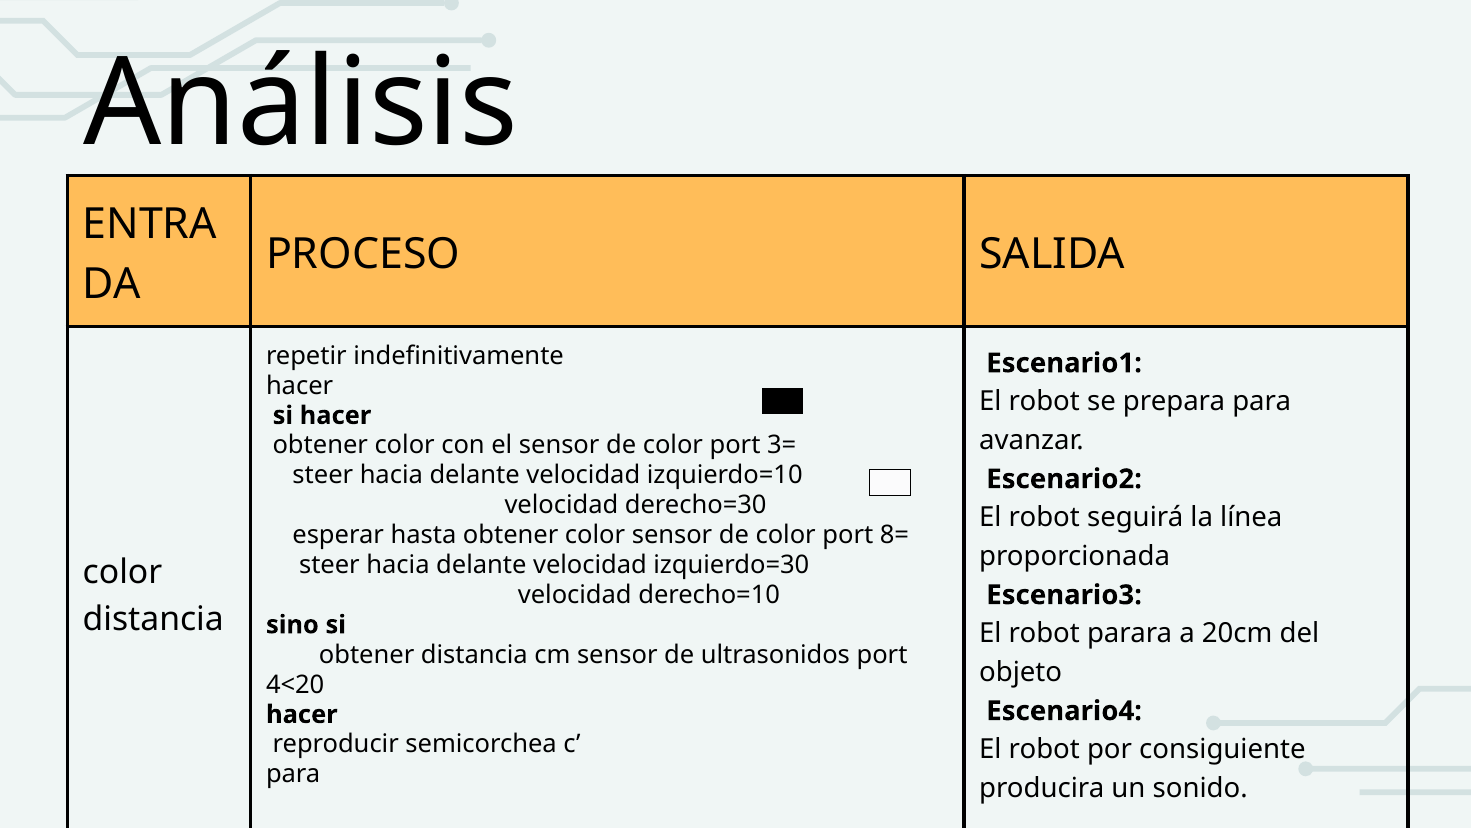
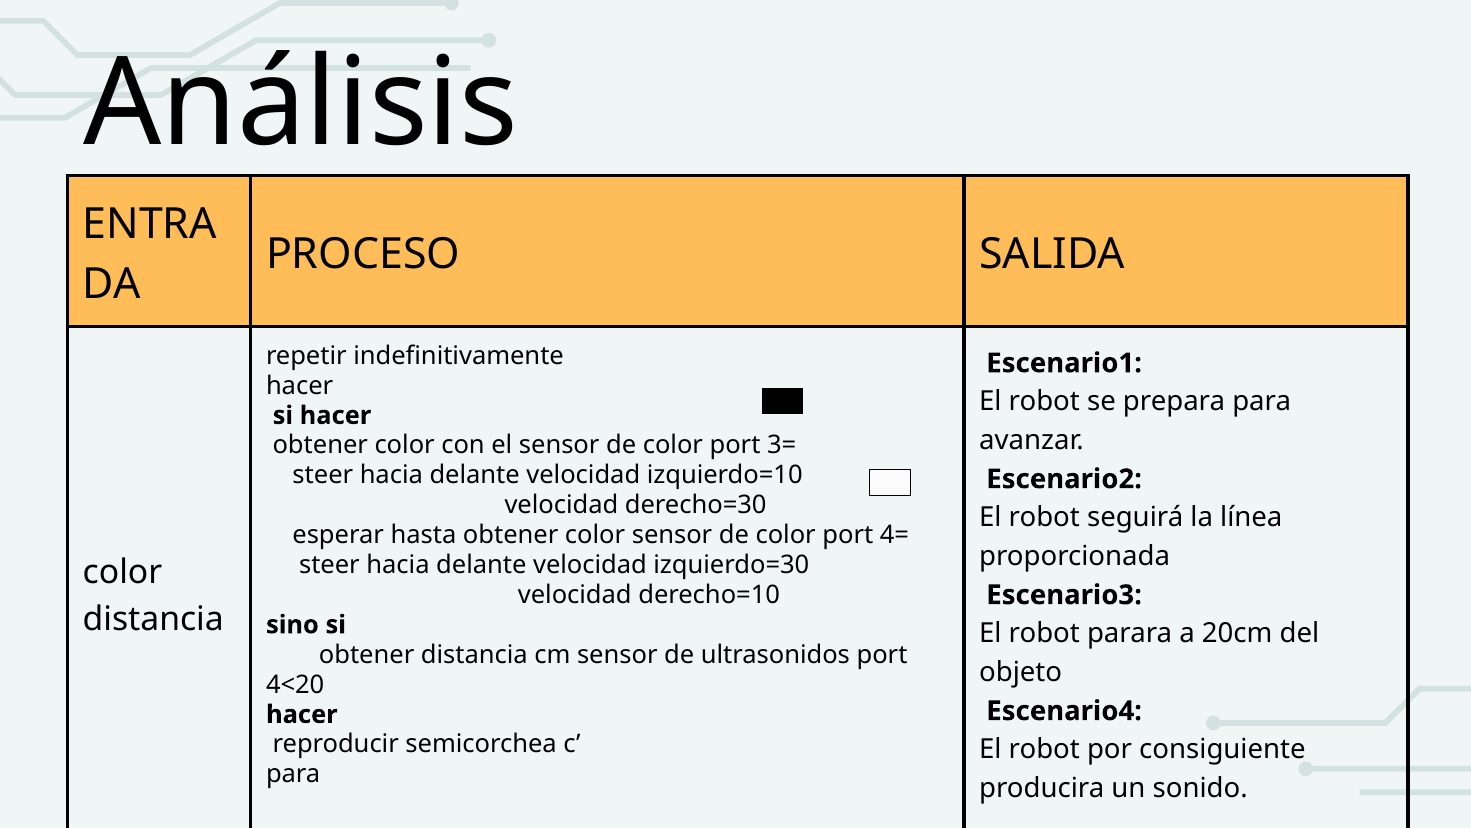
8=: 8= -> 4= (894, 535)
